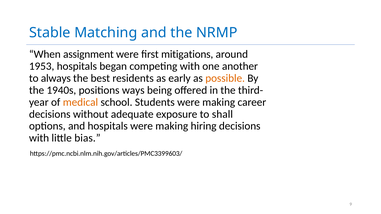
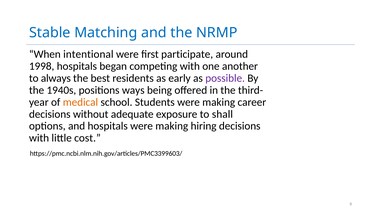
assignment: assignment -> intentional (88, 54)
mitigations: mitigations -> participate (187, 54)
1953: 1953 -> 1998 (42, 66)
possible colour: orange -> purple (225, 78)
bias: bias -> cost (87, 138)
